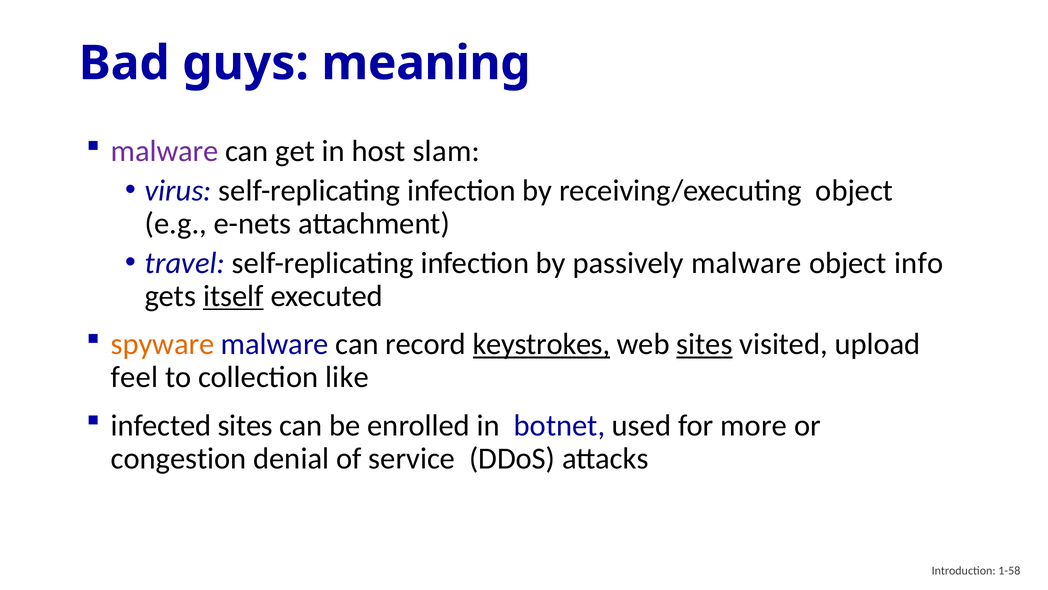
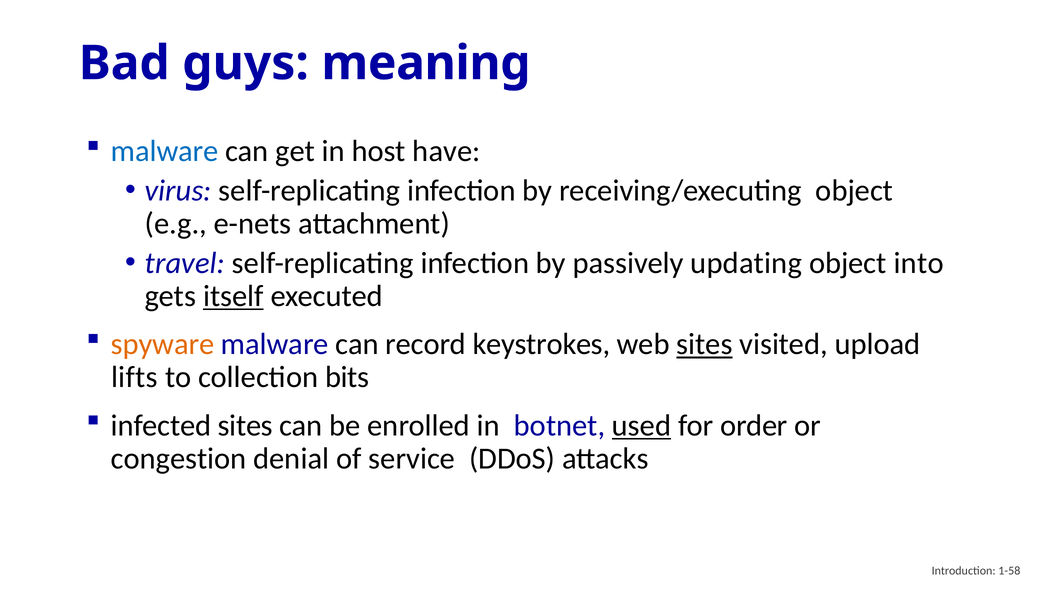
malware colour: purple -> blue (165, 151)
slam: slam -> have (446, 151)
passively malware: malware -> updating (746, 263)
info: info -> into (919, 263)
keystrokes underline: present -> none (542, 344)
feel: feel -> lifts (134, 377)
like: like -> bits (347, 377)
used underline: none -> present (642, 425)
more: more -> order (754, 425)
